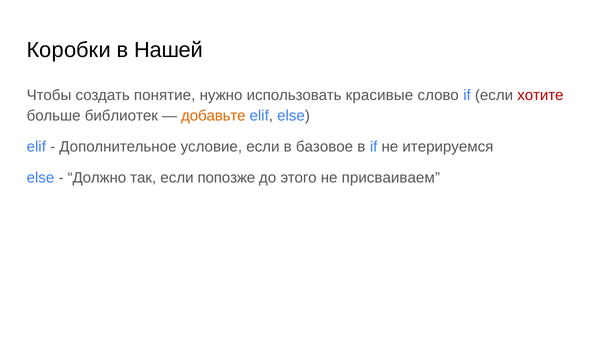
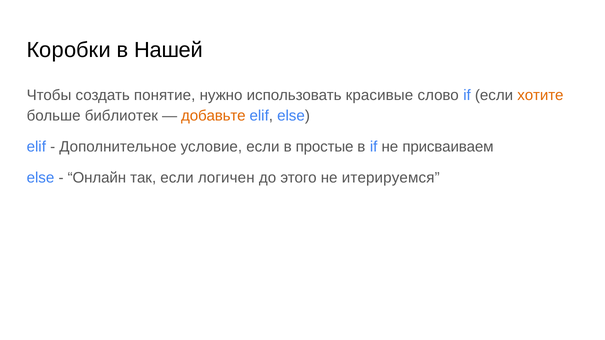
хотите colour: red -> orange (540, 95)
базовое: базовое -> простые (325, 147)
итерируемся: итерируемся -> присваиваем (448, 147)
Должно: Должно -> Онлайн (97, 178)
попозже: попозже -> логичен (226, 178)
присваиваем: присваиваем -> итерируемся (391, 178)
